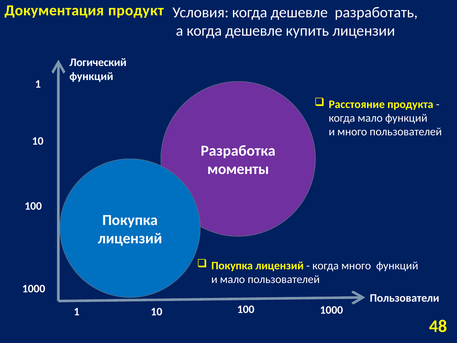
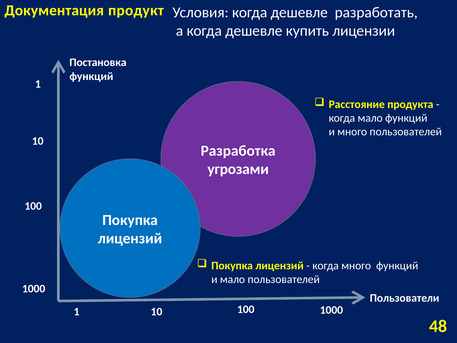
Логический: Логический -> Постановка (98, 62)
моменты: моменты -> угрозами (238, 169)
